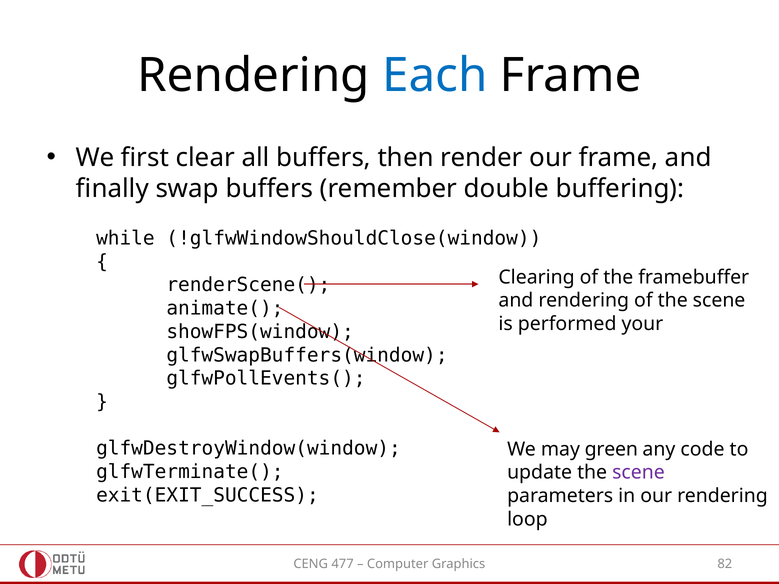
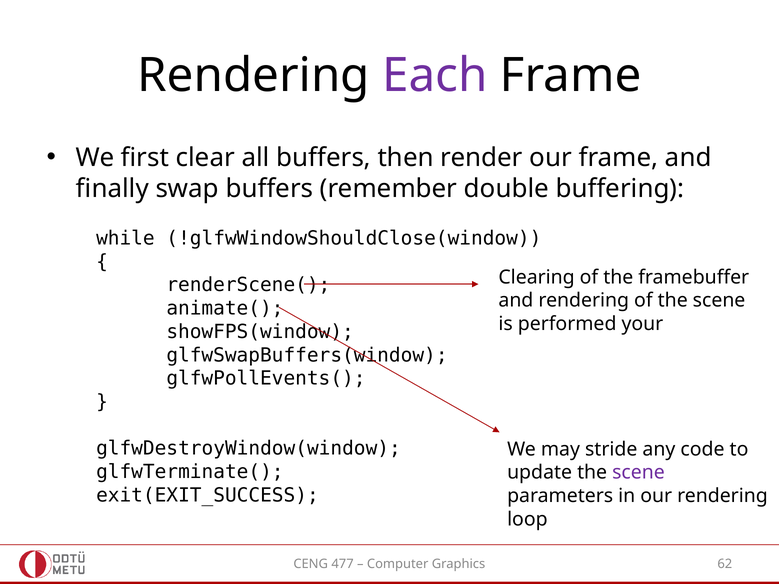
Each colour: blue -> purple (435, 75)
green: green -> stride (611, 449)
82: 82 -> 62 (725, 564)
